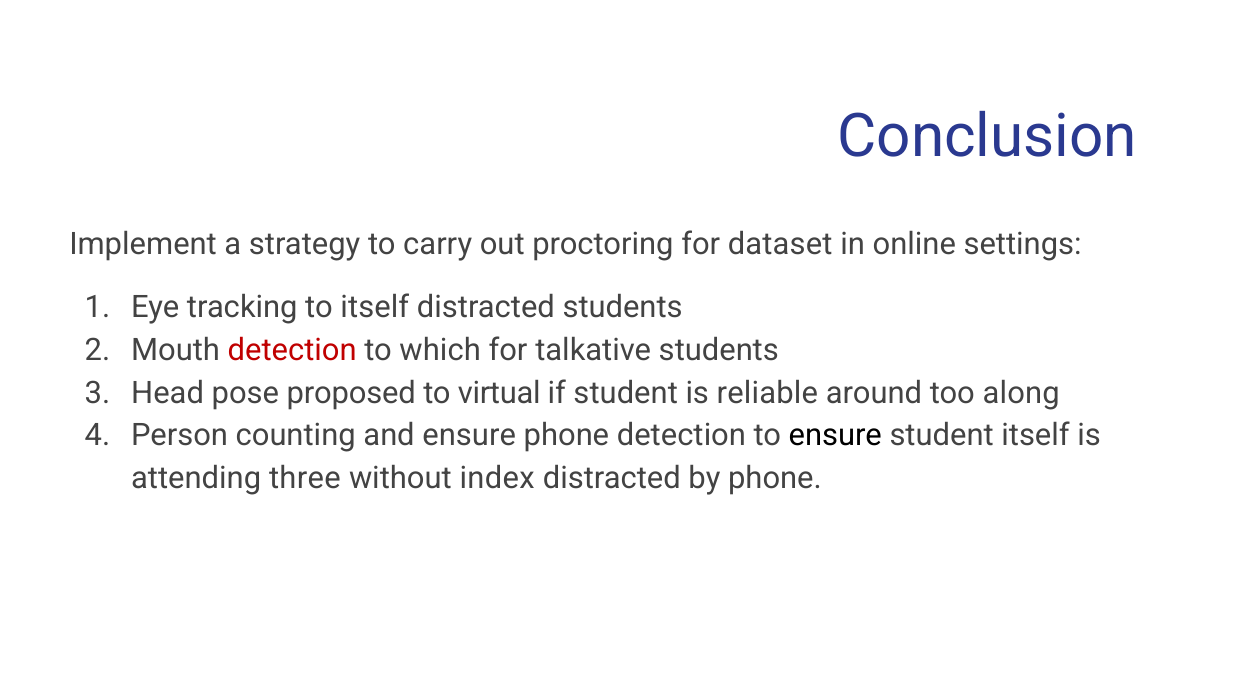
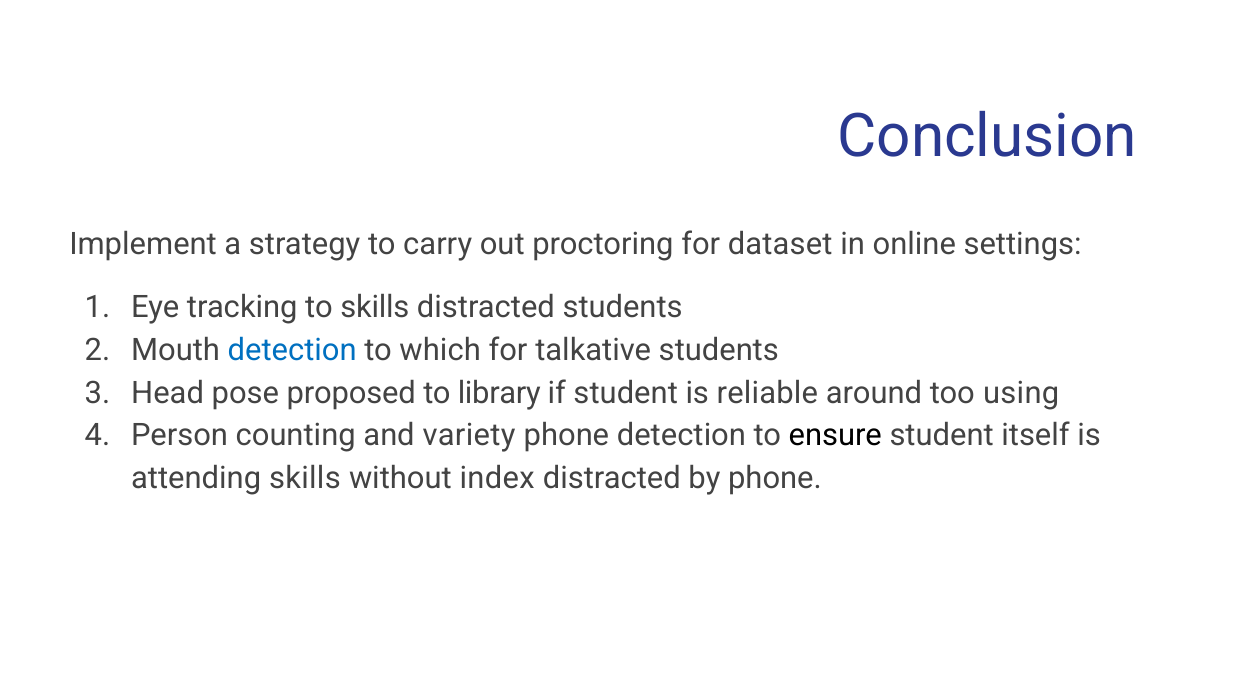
to itself: itself -> skills (375, 307)
detection colour: red -> blue (292, 350)
virtual: virtual -> library (499, 393)
along: along -> using (1021, 393)
and ensure: ensure -> variety (469, 436)
attending three: three -> skills (305, 478)
